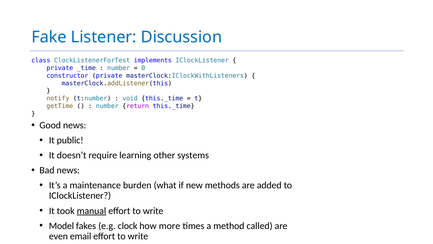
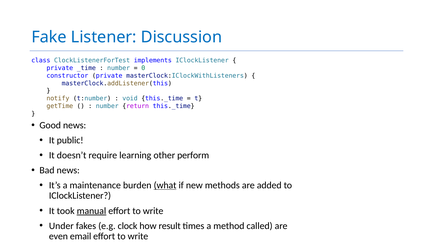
systems: systems -> perform (193, 155)
what underline: none -> present (165, 185)
Model: Model -> Under (61, 225)
more: more -> result (170, 225)
